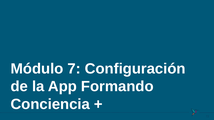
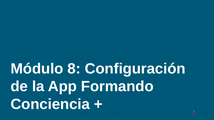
7: 7 -> 8 (74, 69)
